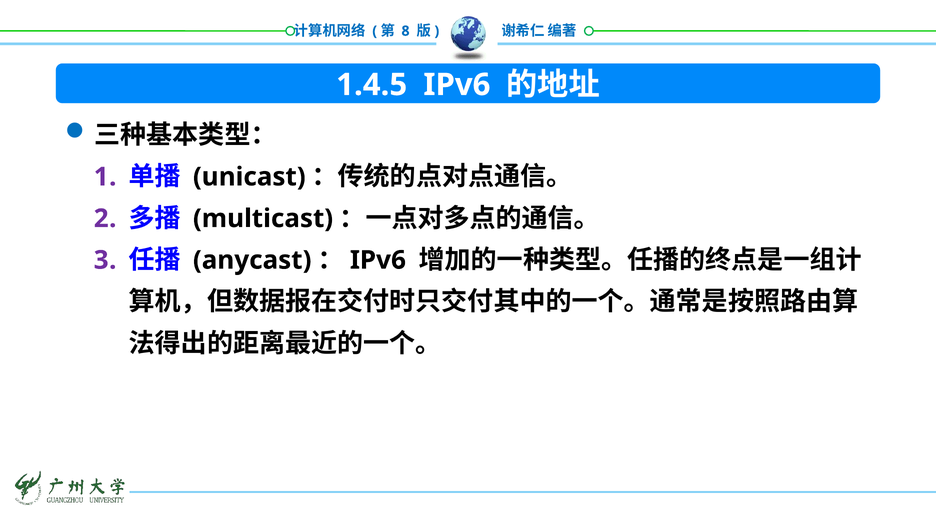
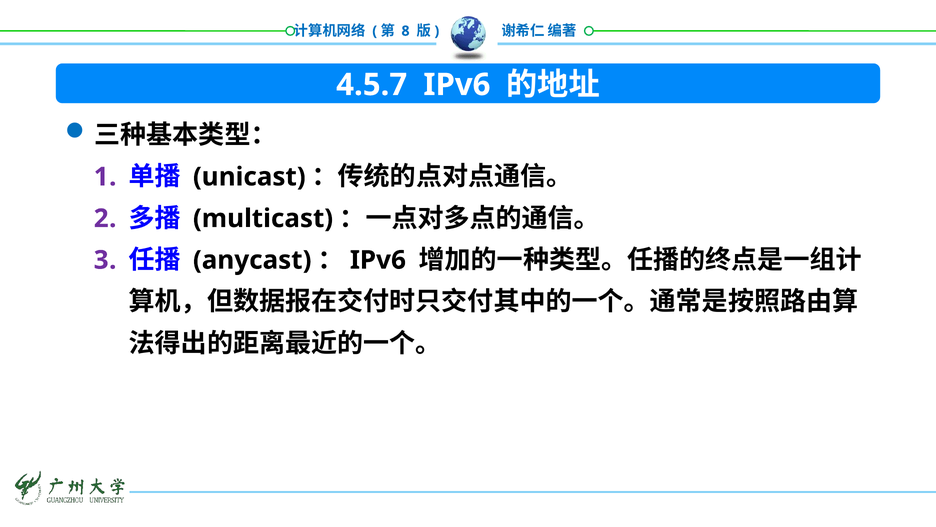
1.4.5: 1.4.5 -> 4.5.7 (372, 85)
